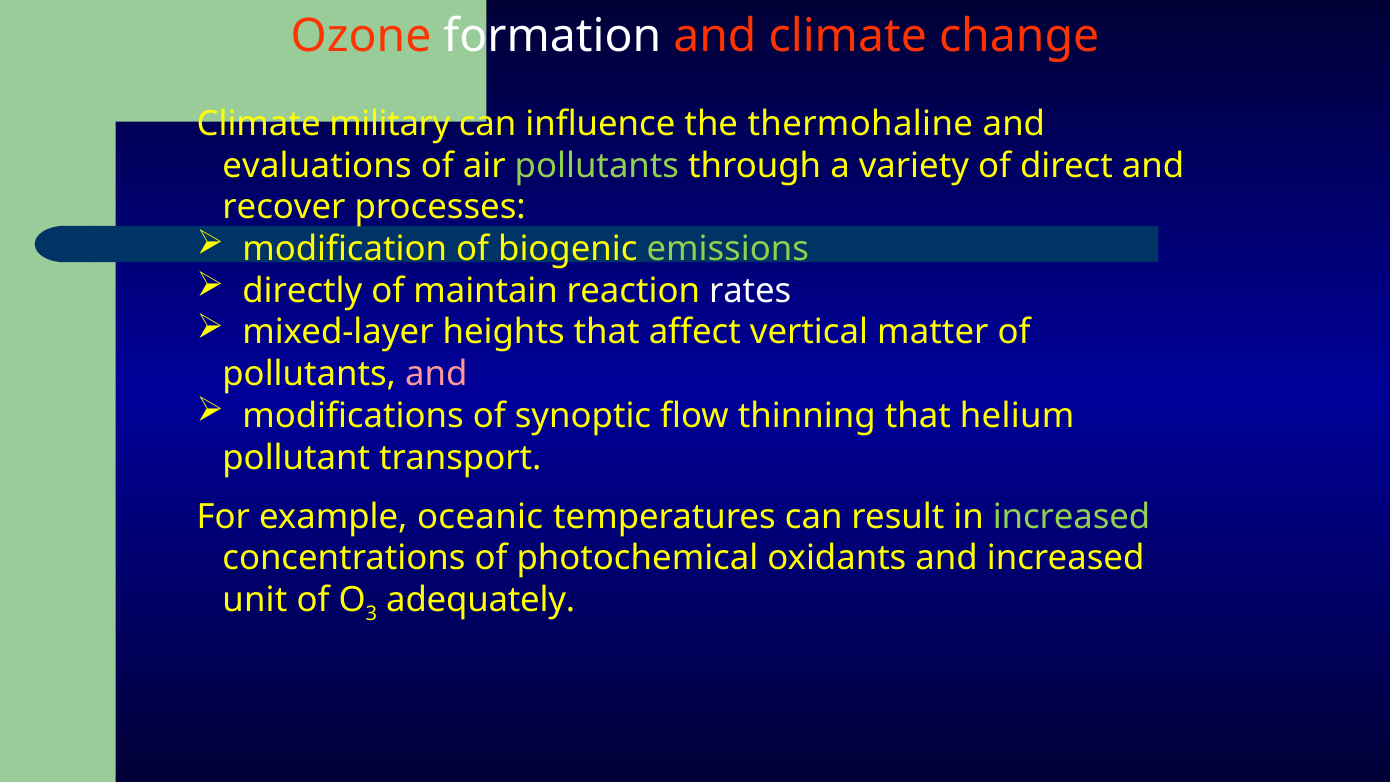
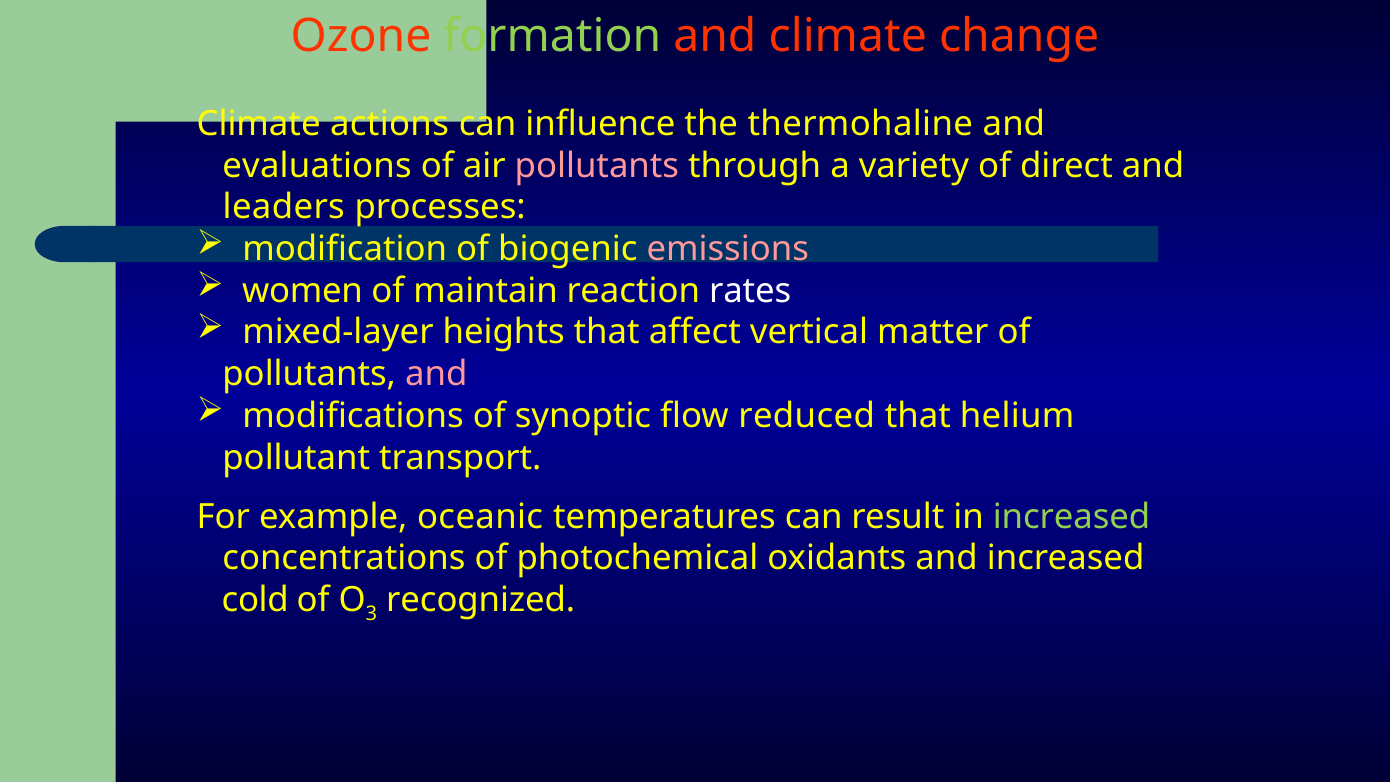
formation colour: white -> light green (552, 36)
military: military -> actions (389, 124)
pollutants colour: light green -> pink (597, 166)
recover: recover -> leaders (284, 207)
emissions colour: light green -> pink (728, 249)
directly: directly -> women (303, 291)
thinning: thinning -> reduced (807, 416)
unit: unit -> cold (255, 600)
adequately: adequately -> recognized (481, 600)
